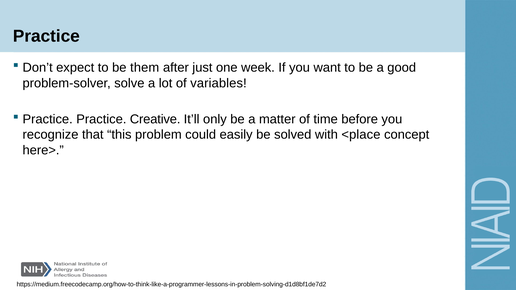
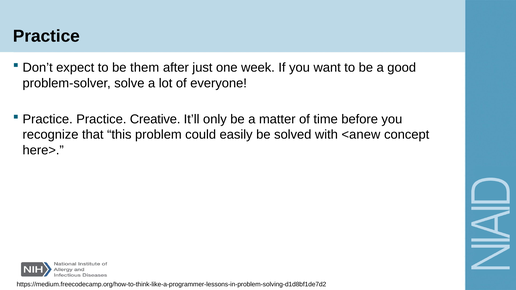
variables: variables -> everyone (219, 83)
<place: <place -> <anew (361, 135)
